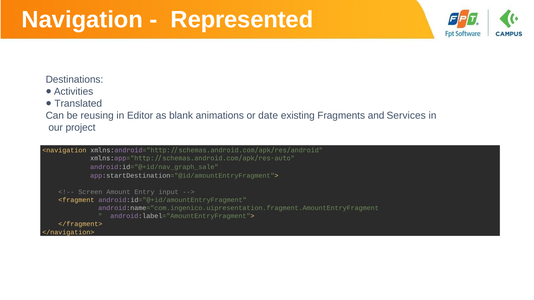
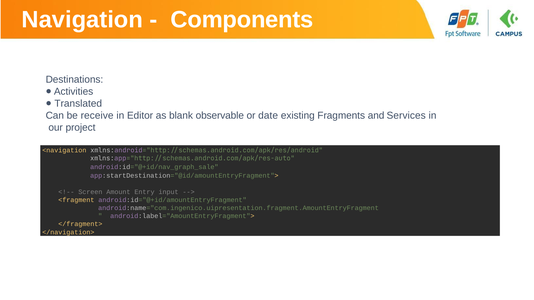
Represented: Represented -> Components (242, 20)
reusing: reusing -> receive (97, 116)
animations: animations -> observable (220, 116)
